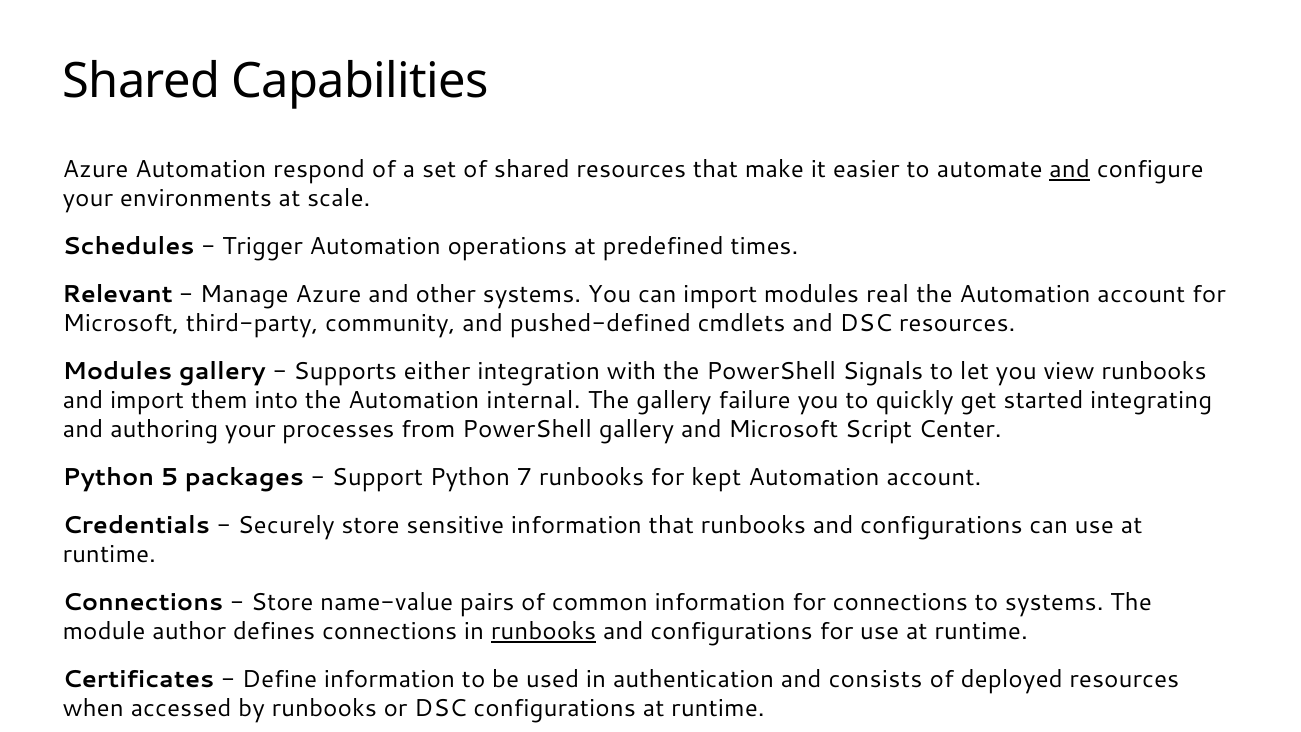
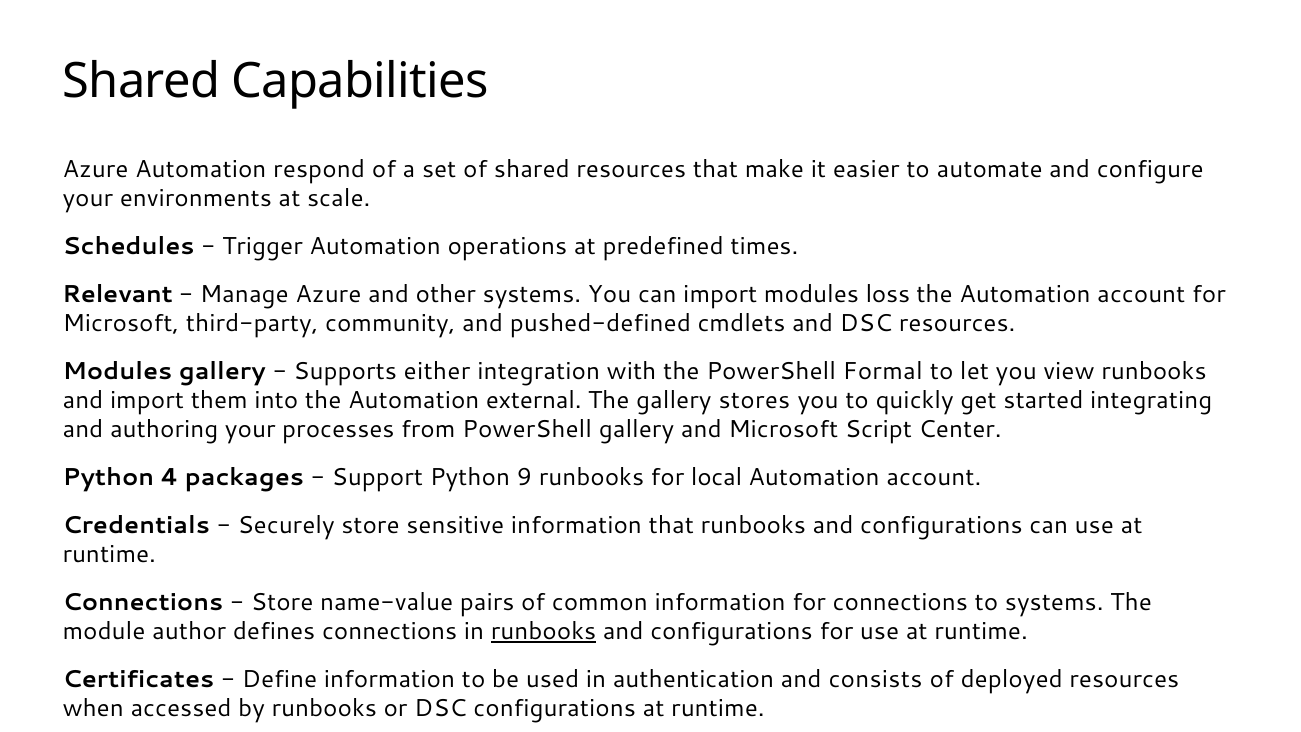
and underline: present -> none (1070, 169)
real: real -> loss (888, 294)
Signals: Signals -> Formal (883, 371)
internal: internal -> external (534, 400)
failure: failure -> stores (754, 400)
5: 5 -> 4 (170, 477)
7: 7 -> 9 (524, 477)
kept: kept -> local (717, 477)
